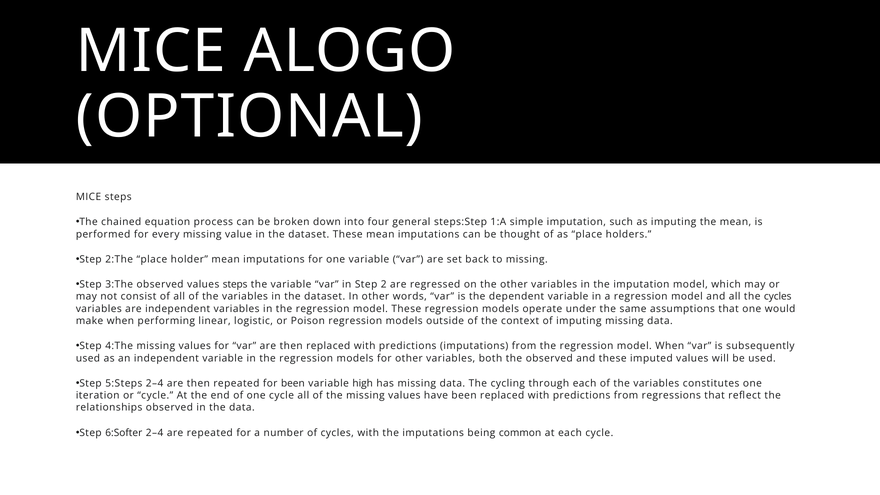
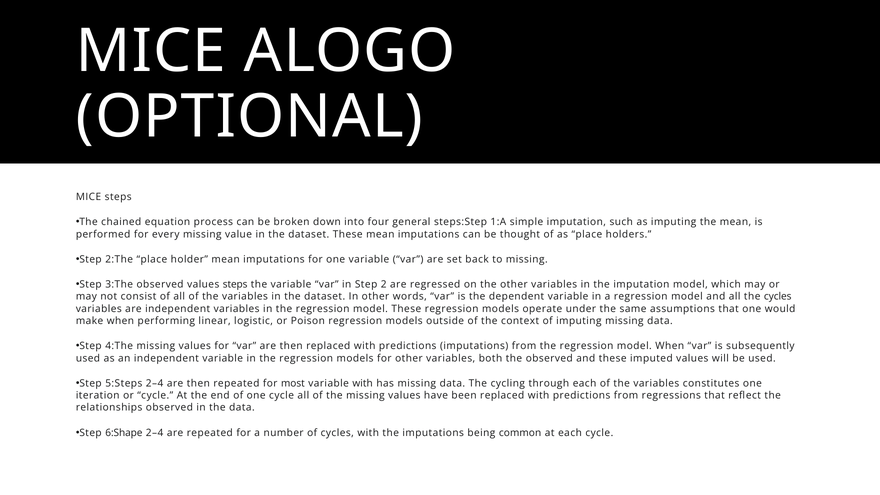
for been: been -> most (293, 383)
variable high: high -> with (363, 383)
6:Softer: 6:Softer -> 6:Shape (124, 433)
